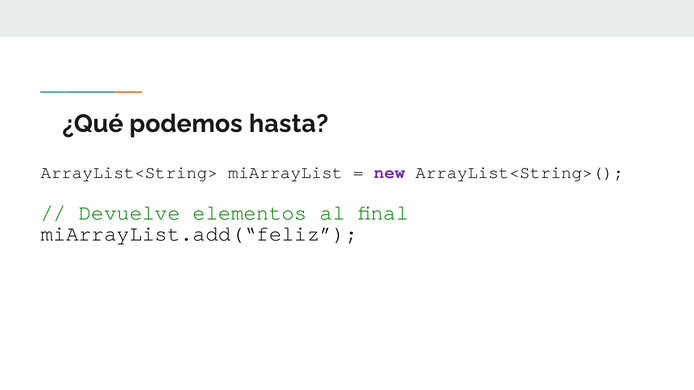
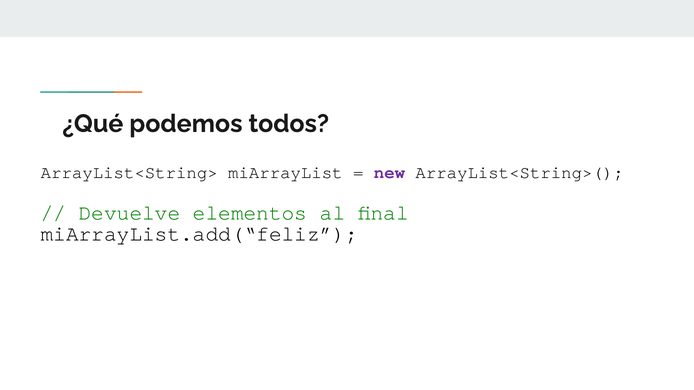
hasta: hasta -> todos (289, 124)
